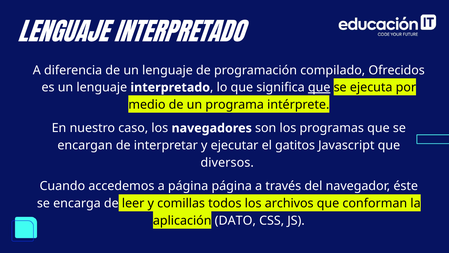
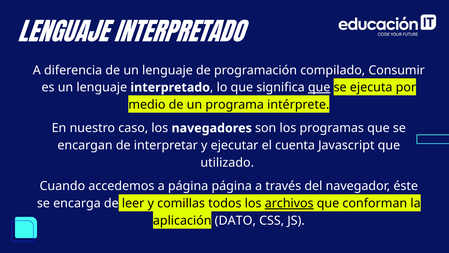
Ofrecidos: Ofrecidos -> Consumir (397, 70)
gatitos: gatitos -> cuenta (295, 145)
diversos: diversos -> utilizado (227, 162)
archivos underline: none -> present (289, 203)
